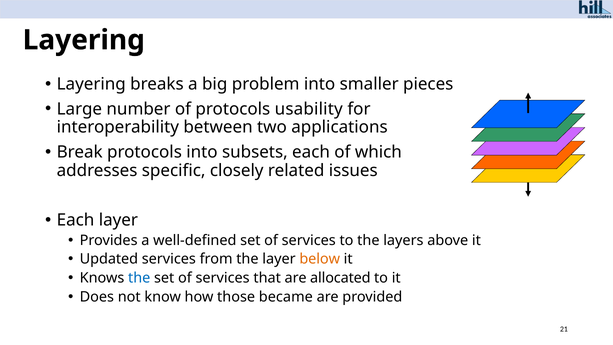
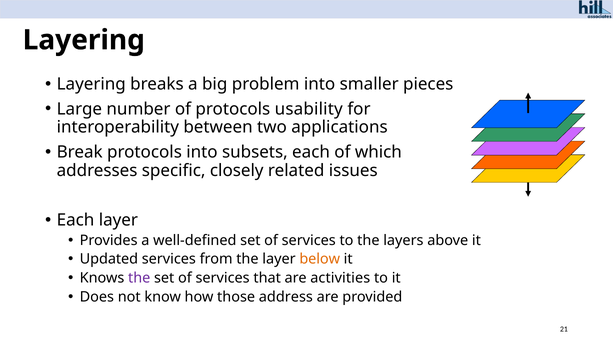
the colour: blue -> purple (139, 278)
allocated: allocated -> activities (340, 278)
became: became -> address (286, 297)
